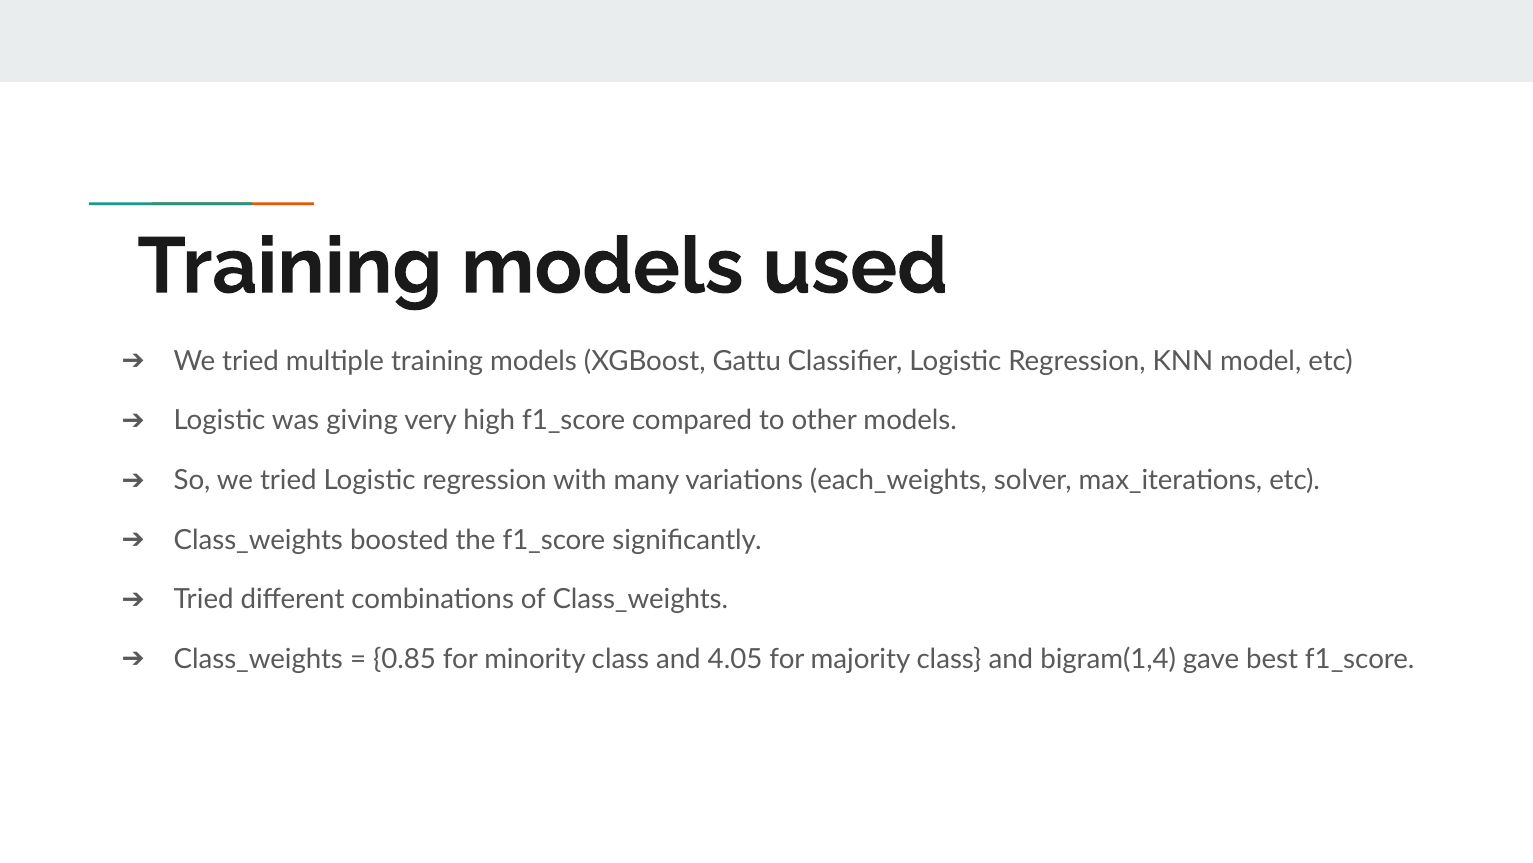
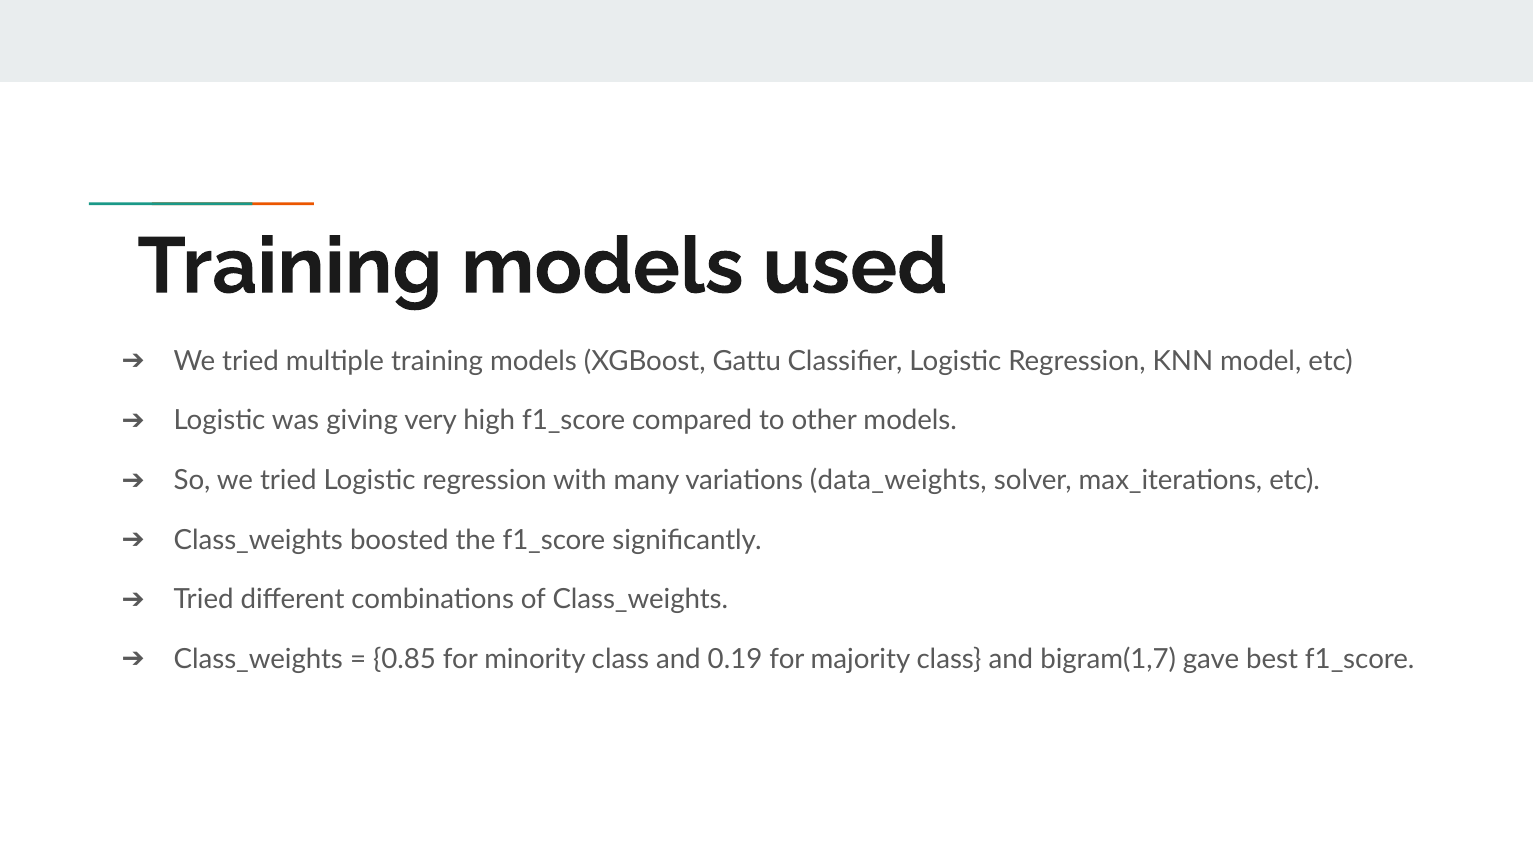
each_weights: each_weights -> data_weights (898, 480)
4.05: 4.05 -> 0.19 (735, 658)
bigram(1,4: bigram(1,4 -> bigram(1,7 (1108, 658)
